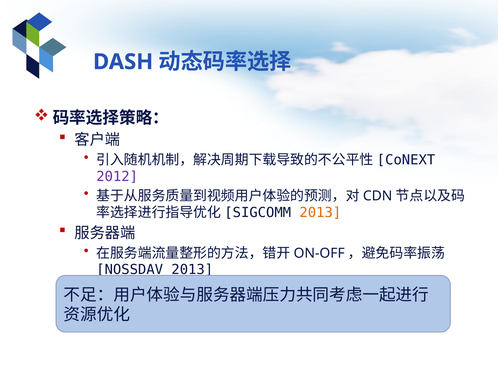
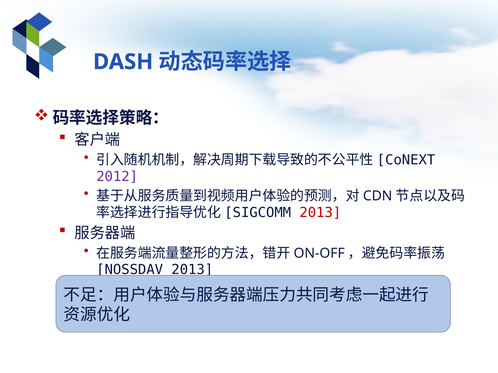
2013 colour: orange -> red (320, 213)
